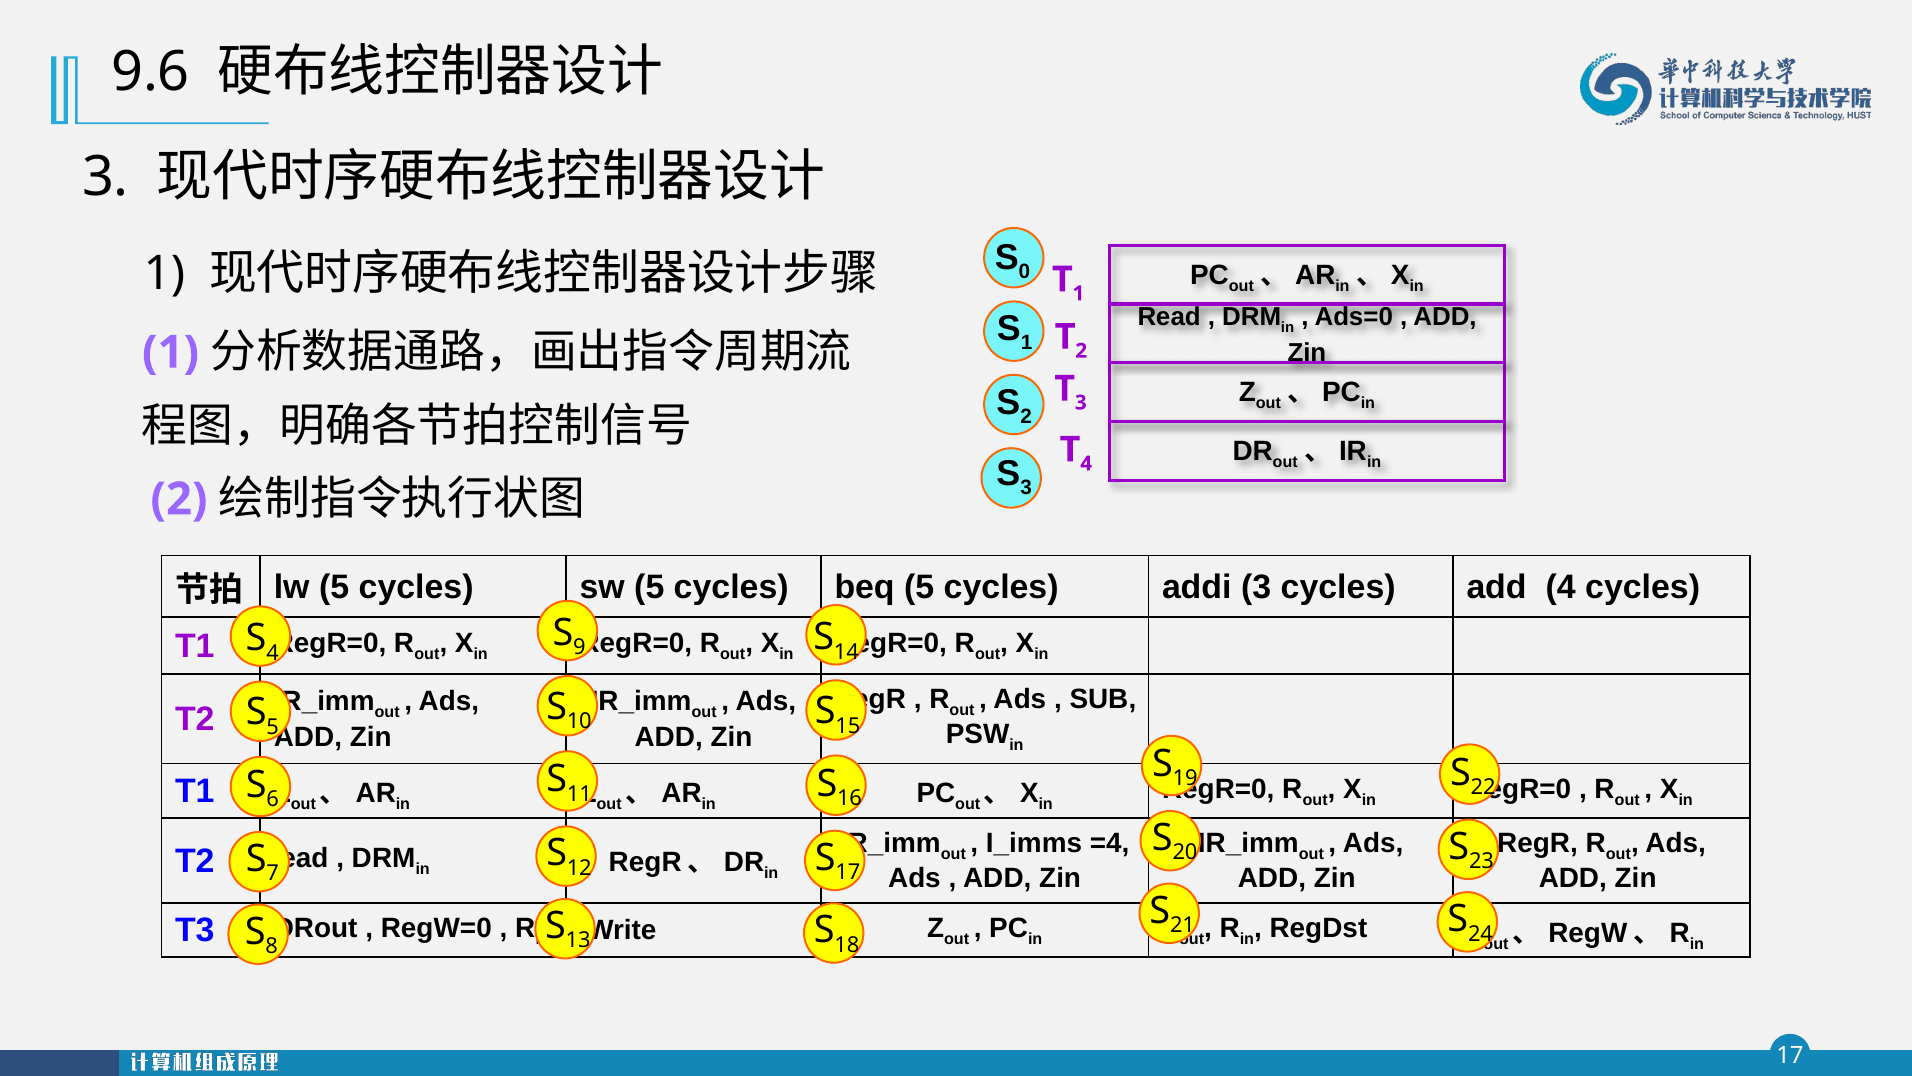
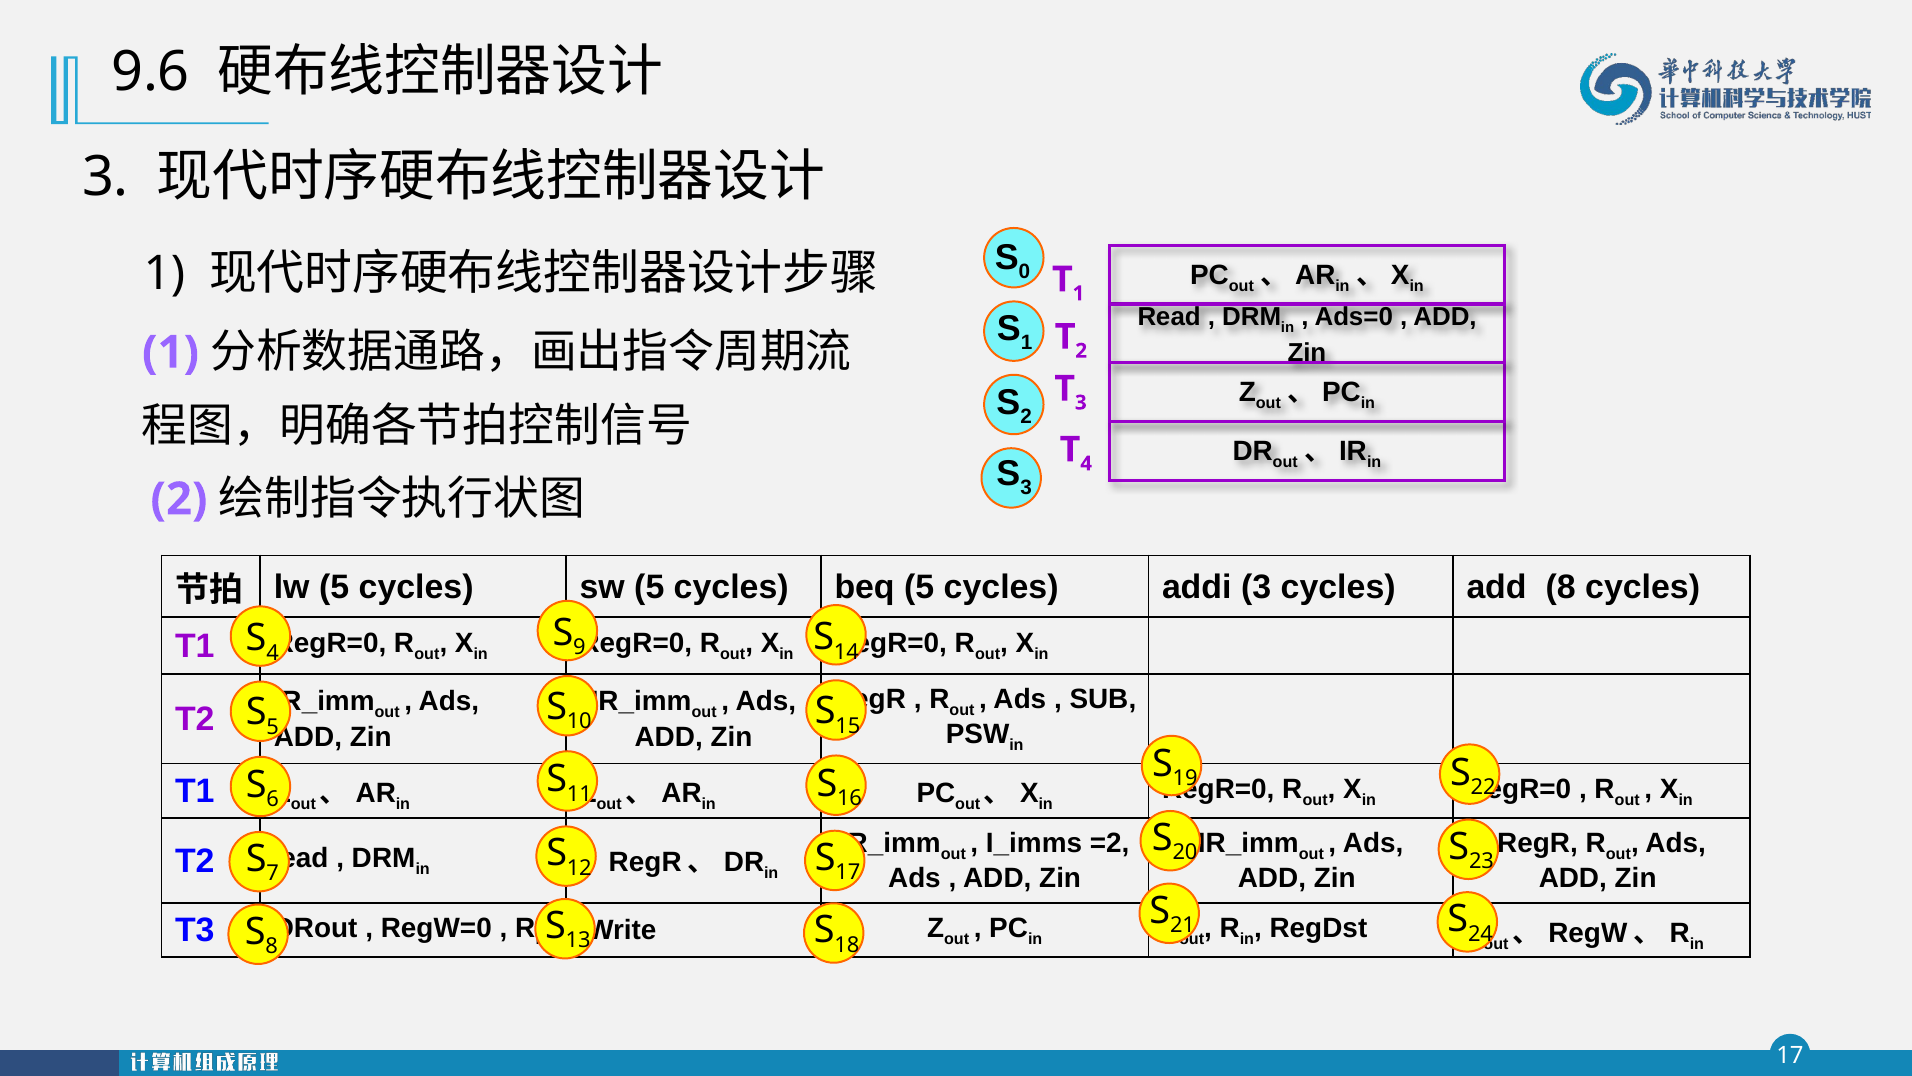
add 4: 4 -> 8 (1561, 587)
=4: =4 -> =2 (1110, 843)
